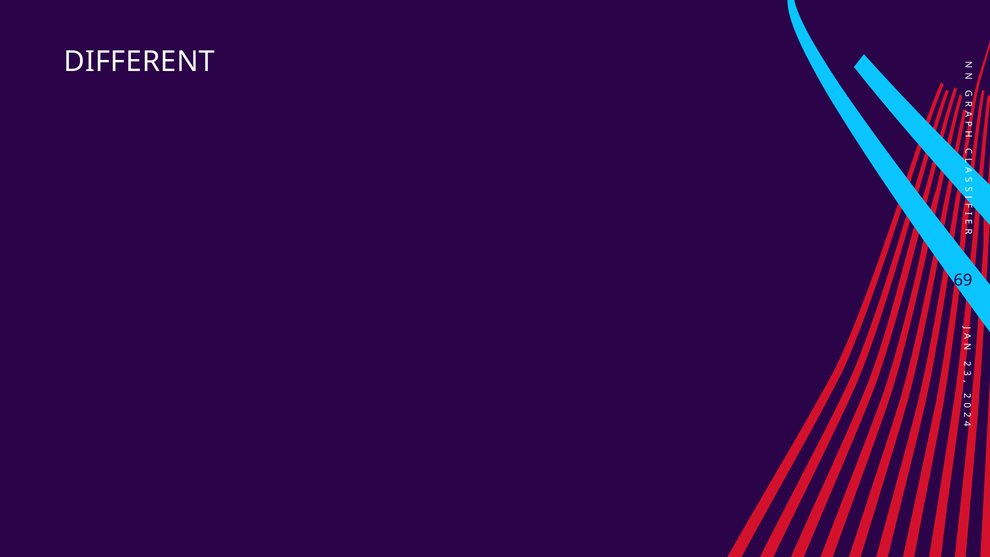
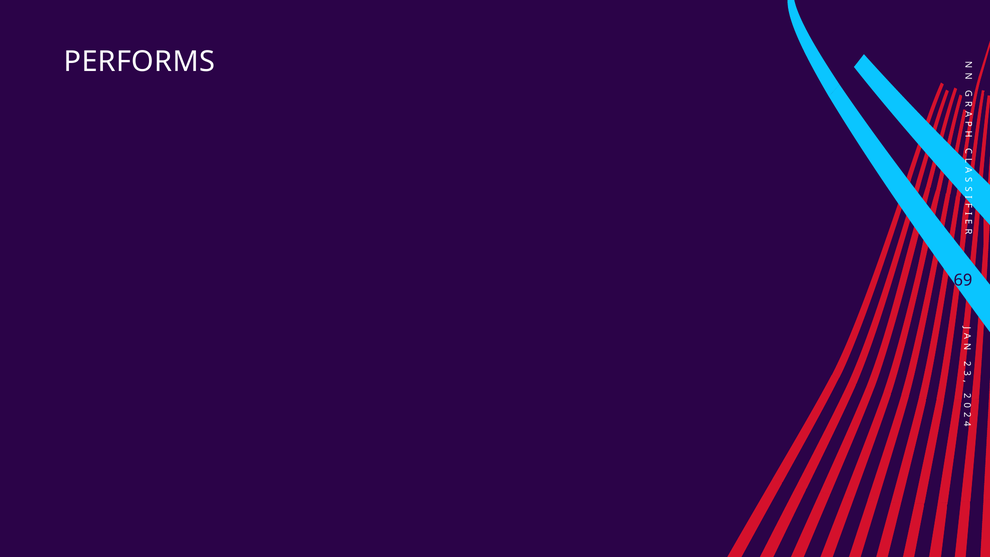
DIFFERENT: DIFFERENT -> PERFORMS (139, 62)
